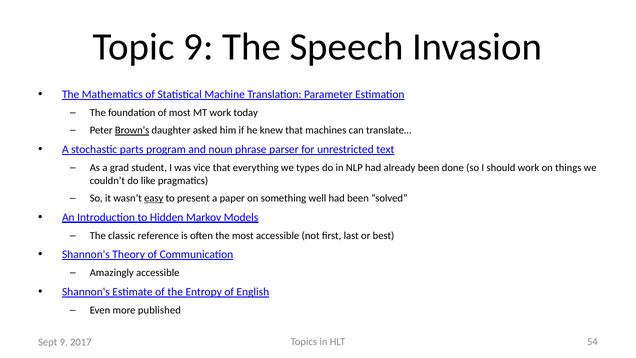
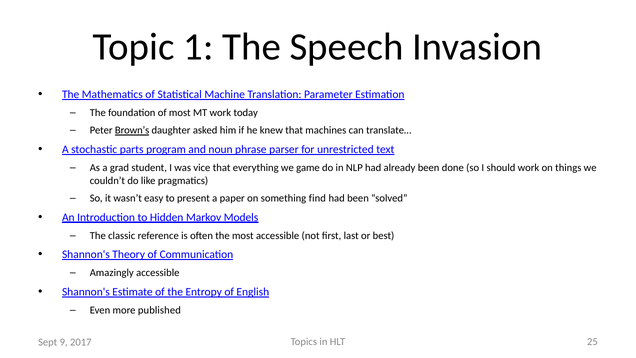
Topic 9: 9 -> 1 (198, 47)
types: types -> game (308, 168)
easy underline: present -> none (154, 198)
well: well -> find (317, 198)
54: 54 -> 25 (592, 342)
